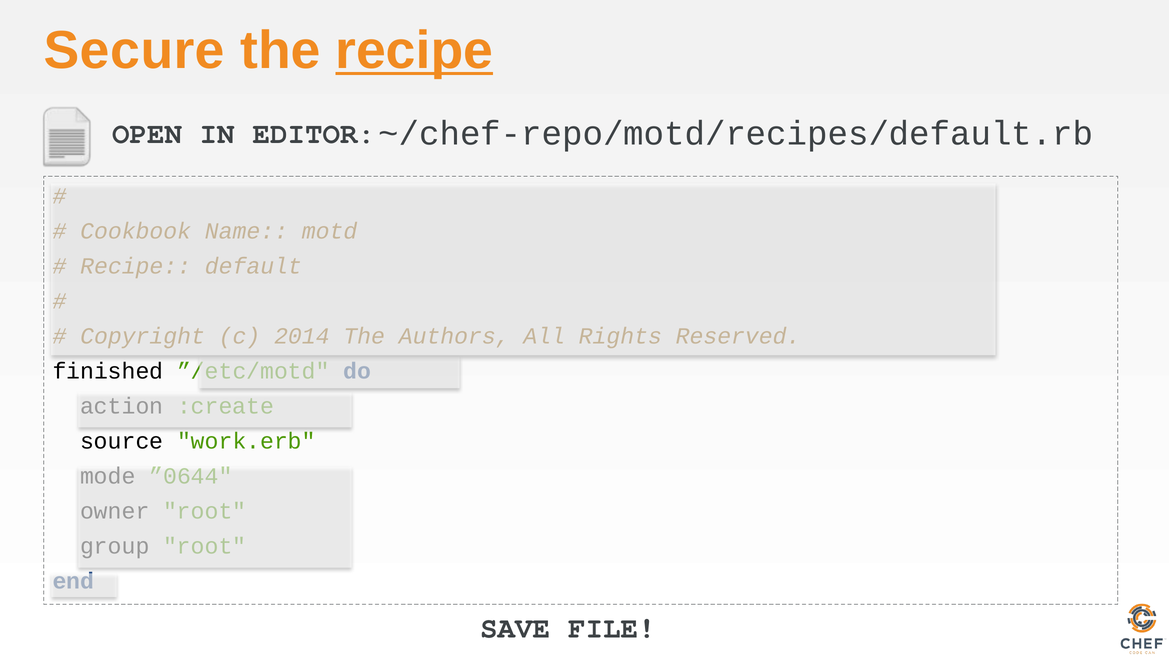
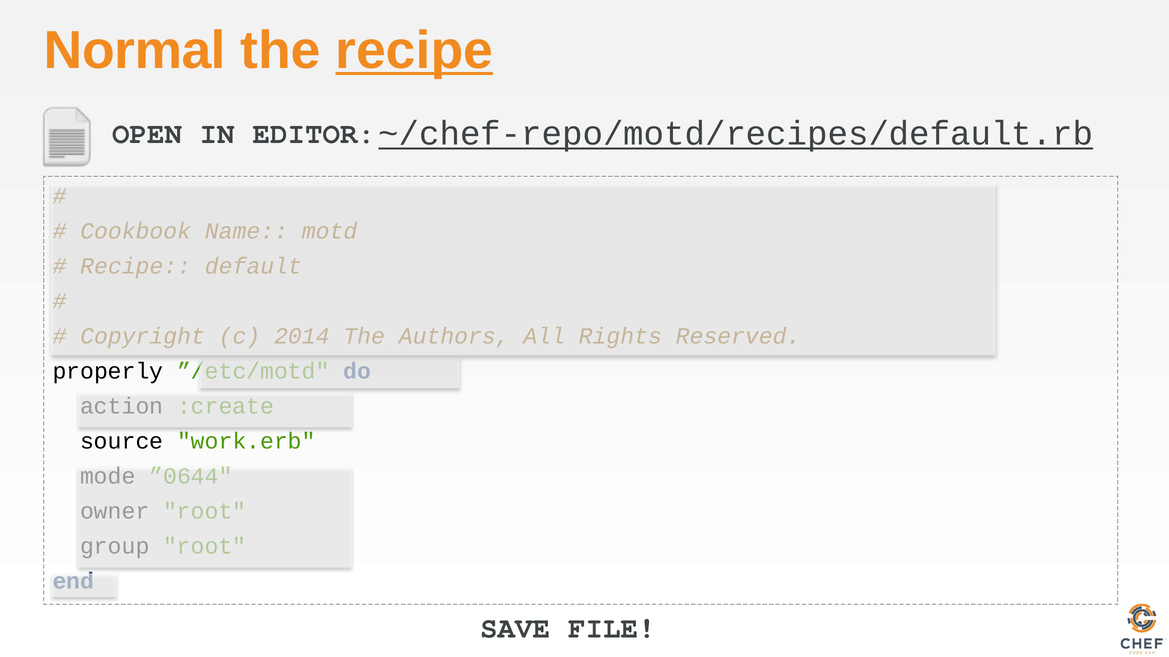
Secure: Secure -> Normal (135, 51)
~/chef-repo/motd/recipes/default.rb underline: none -> present (736, 134)
finished: finished -> properly (108, 371)
